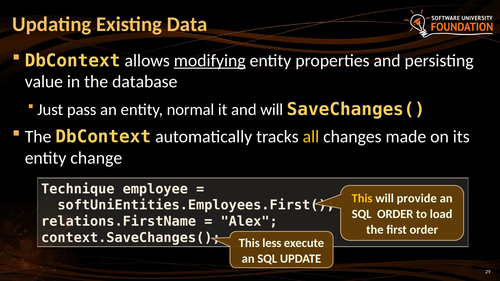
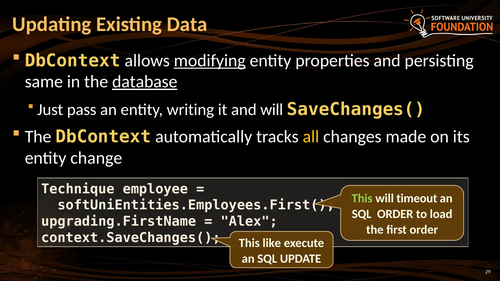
value: value -> same (44, 82)
database underline: none -> present (145, 82)
normal: normal -> writing (190, 110)
This colour: yellow -> light green (362, 199)
provide: provide -> timeout (417, 199)
relations.FirstName: relations.FirstName -> upgrading.FirstName (119, 222)
less: less -> like (272, 243)
